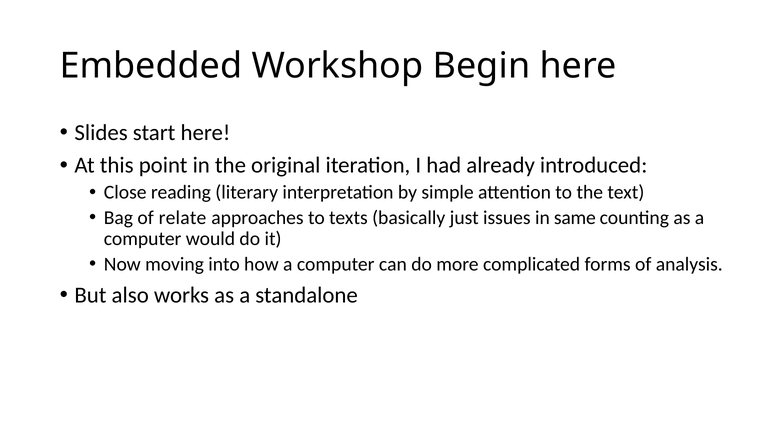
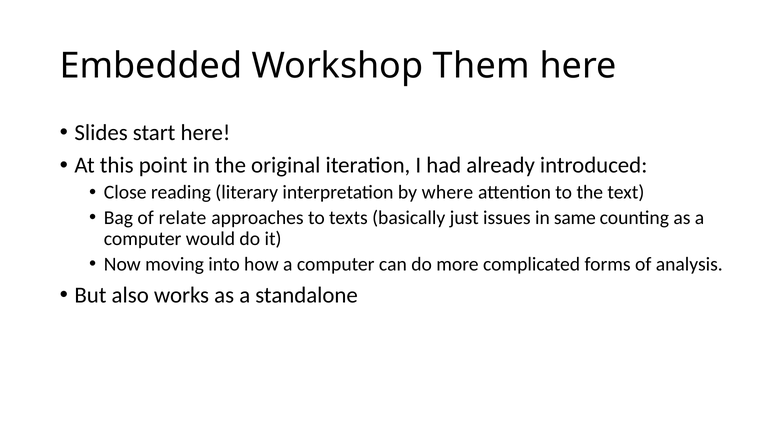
Begin: Begin -> Them (481, 66)
simple: simple -> where (447, 192)
